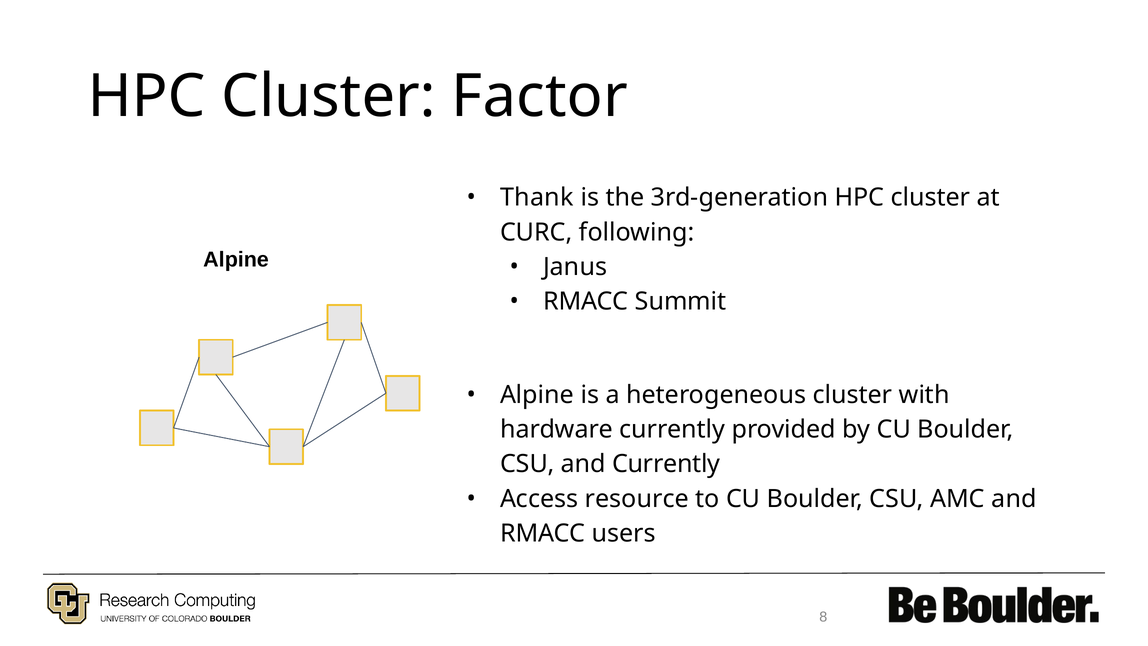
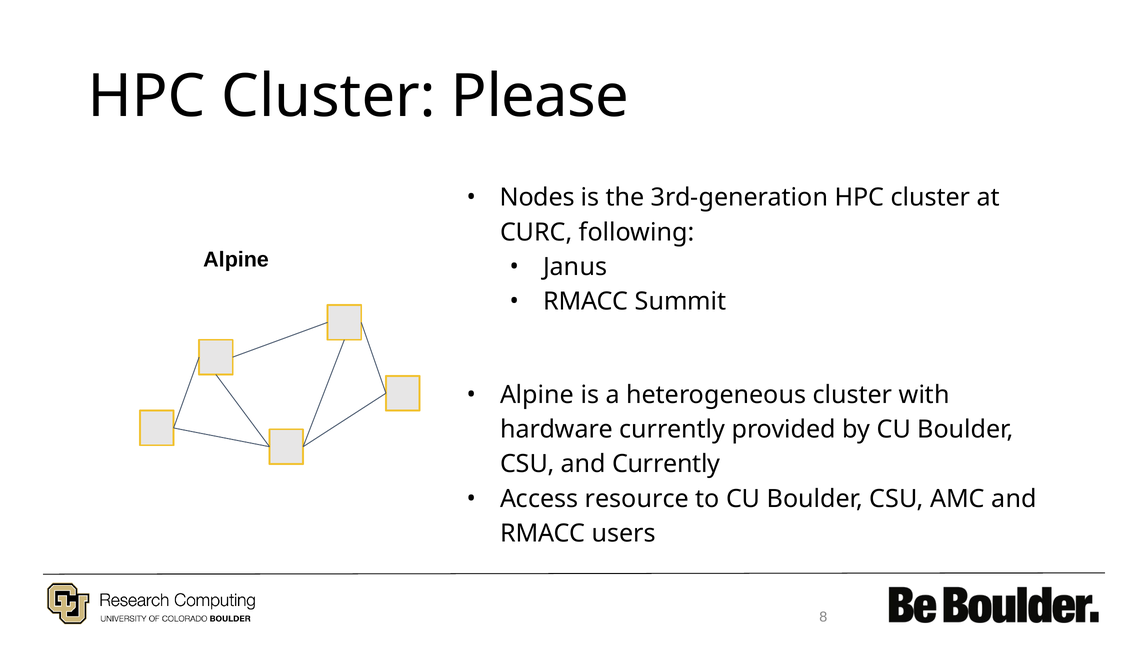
Factor: Factor -> Please (540, 96)
Thank: Thank -> Nodes (537, 198)
